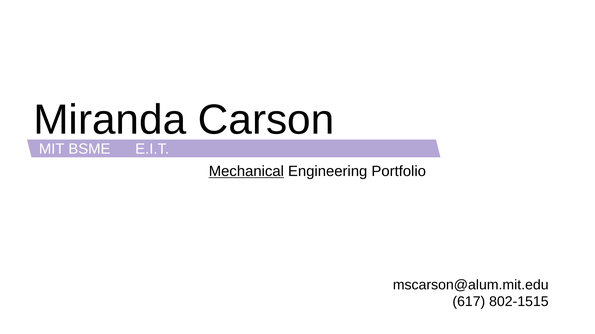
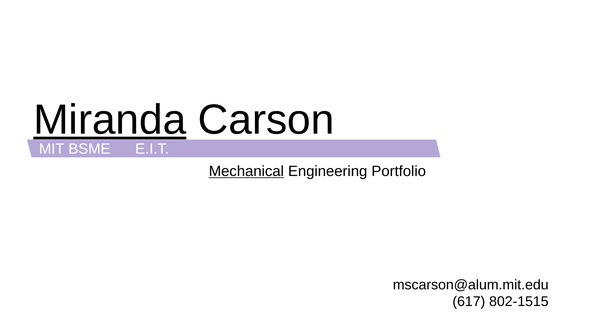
Miranda underline: none -> present (110, 120)
